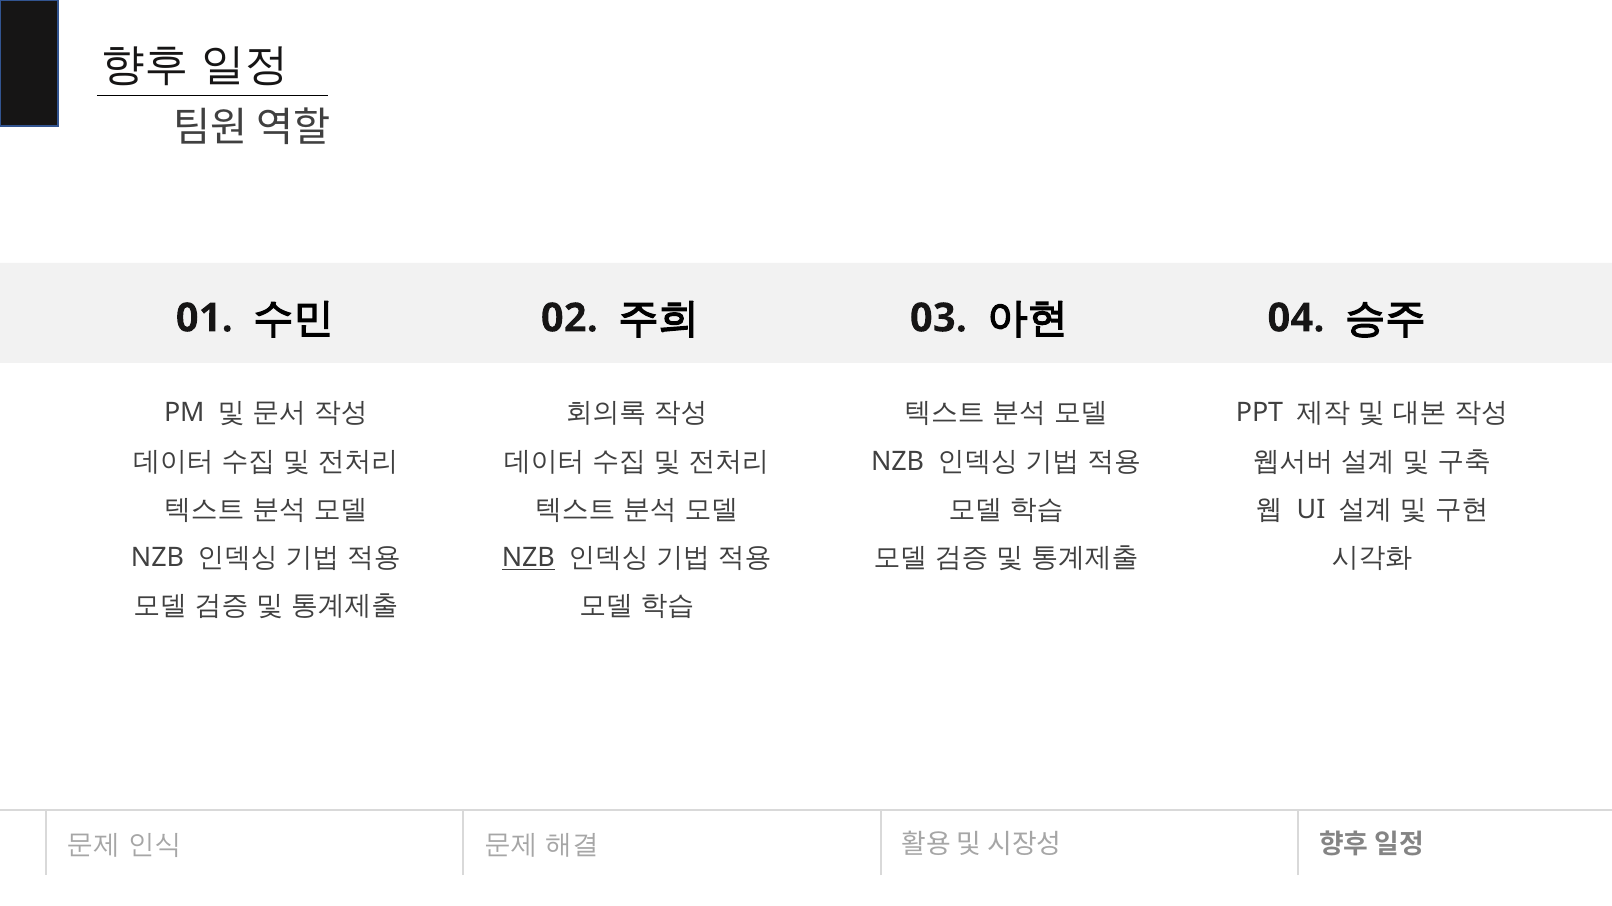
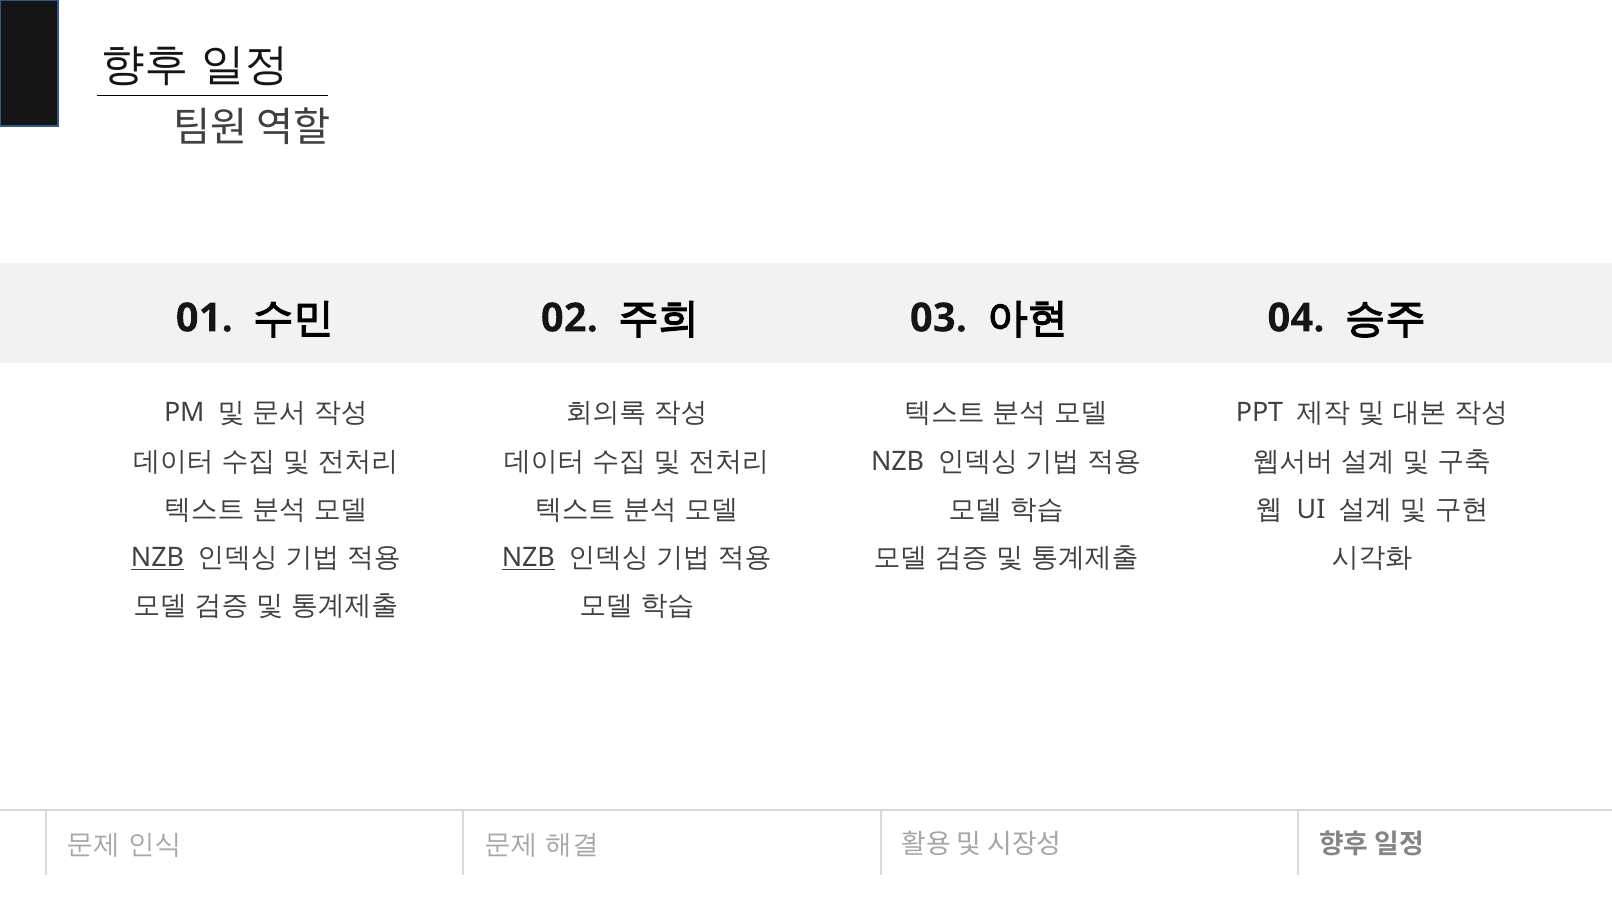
NZB underline: none -> present (158, 558)
